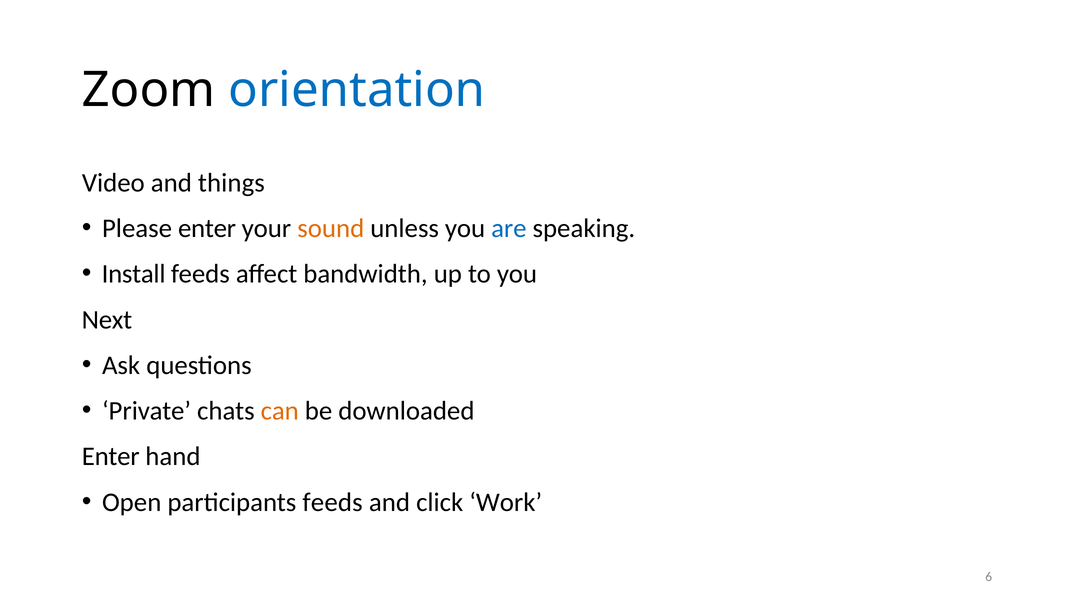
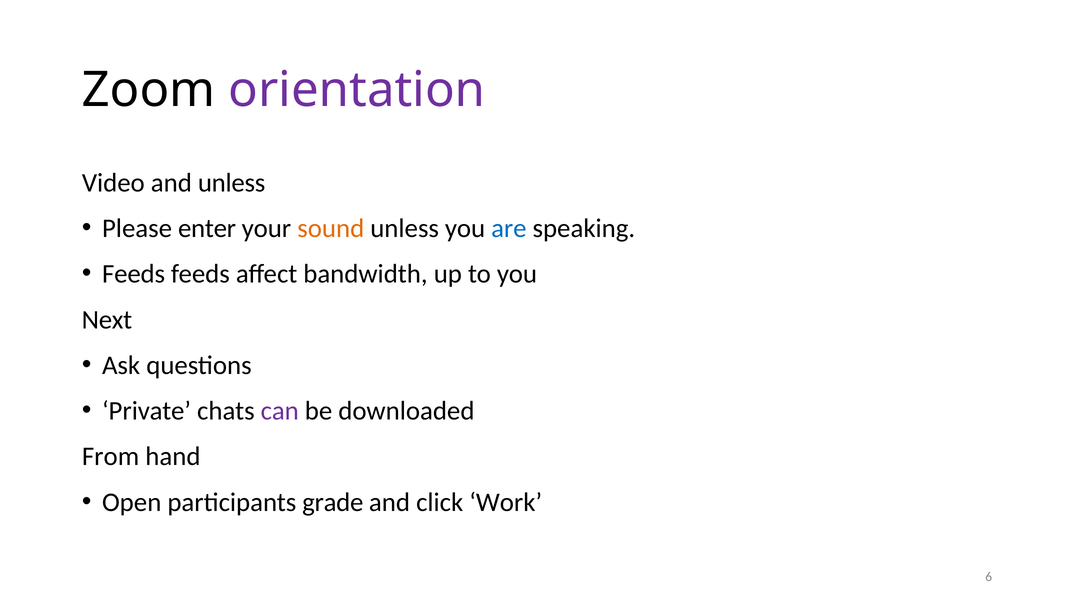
orientation colour: blue -> purple (357, 90)
and things: things -> unless (232, 183)
Install: Install -> Feeds (134, 274)
can colour: orange -> purple (280, 411)
Enter: Enter -> From (111, 457)
participants feeds: feeds -> grade (333, 502)
